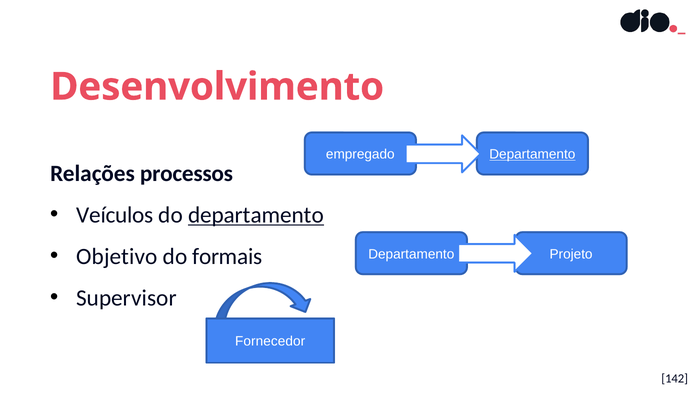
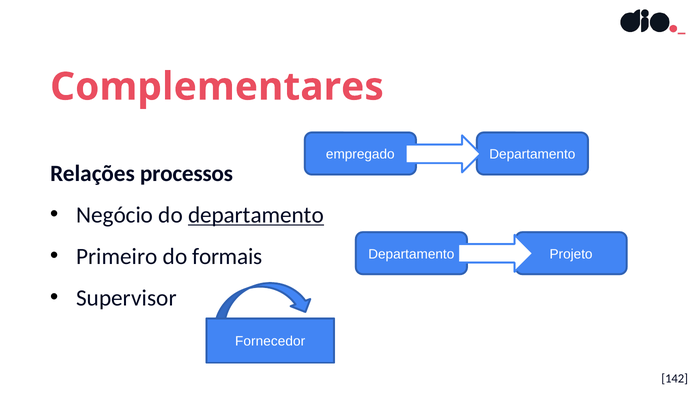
Desenvolvimento: Desenvolvimento -> Complementares (217, 87)
Departamento underline: present -> none (532, 154)
Veículos: Veículos -> Negócio (115, 215)
Objetivo: Objetivo -> Primeiro (117, 256)
